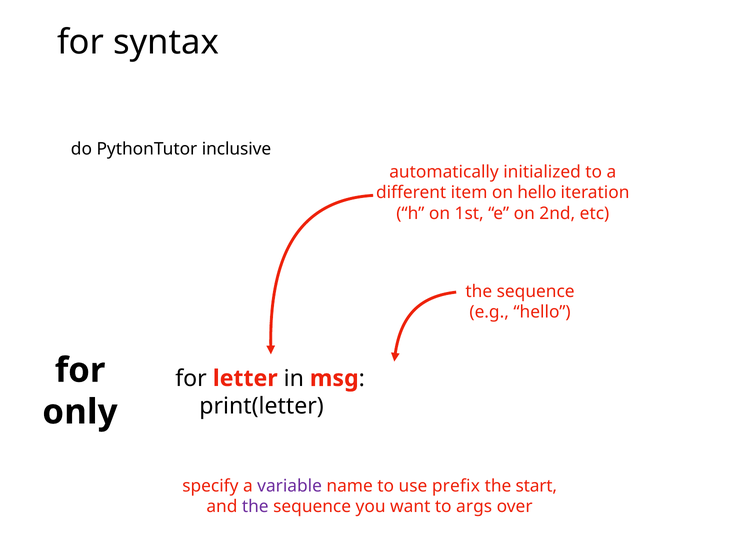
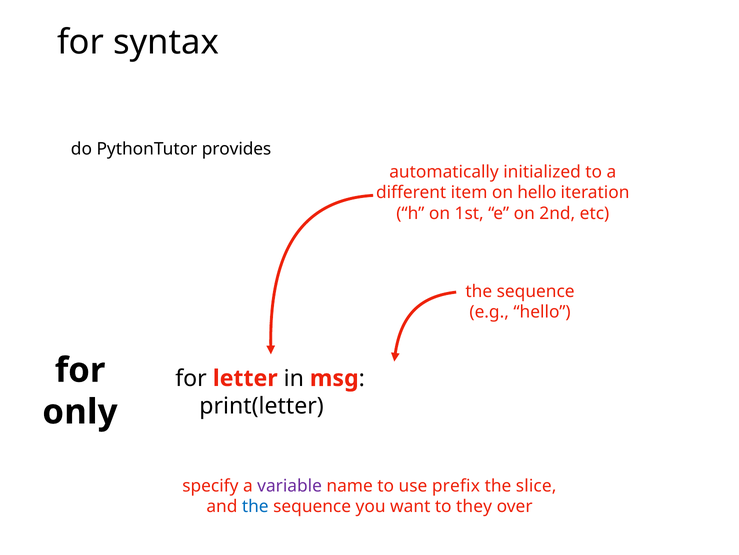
inclusive: inclusive -> provides (237, 149)
start: start -> slice (536, 485)
the colour: purple -> blue (255, 506)
args: args -> they (474, 506)
